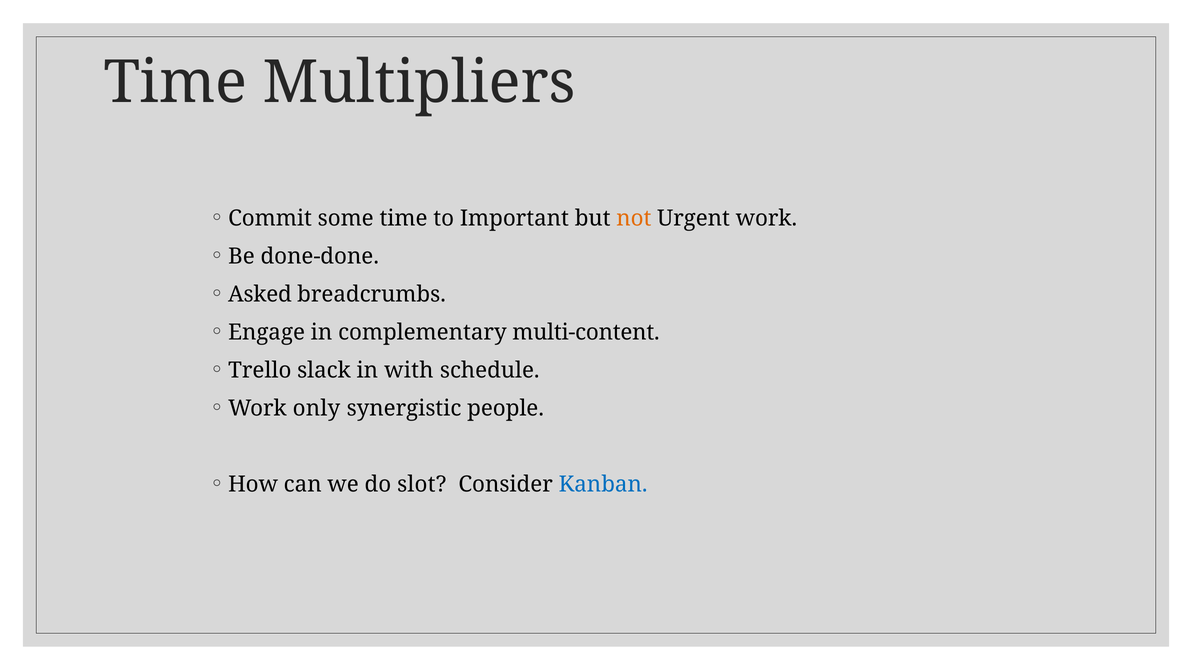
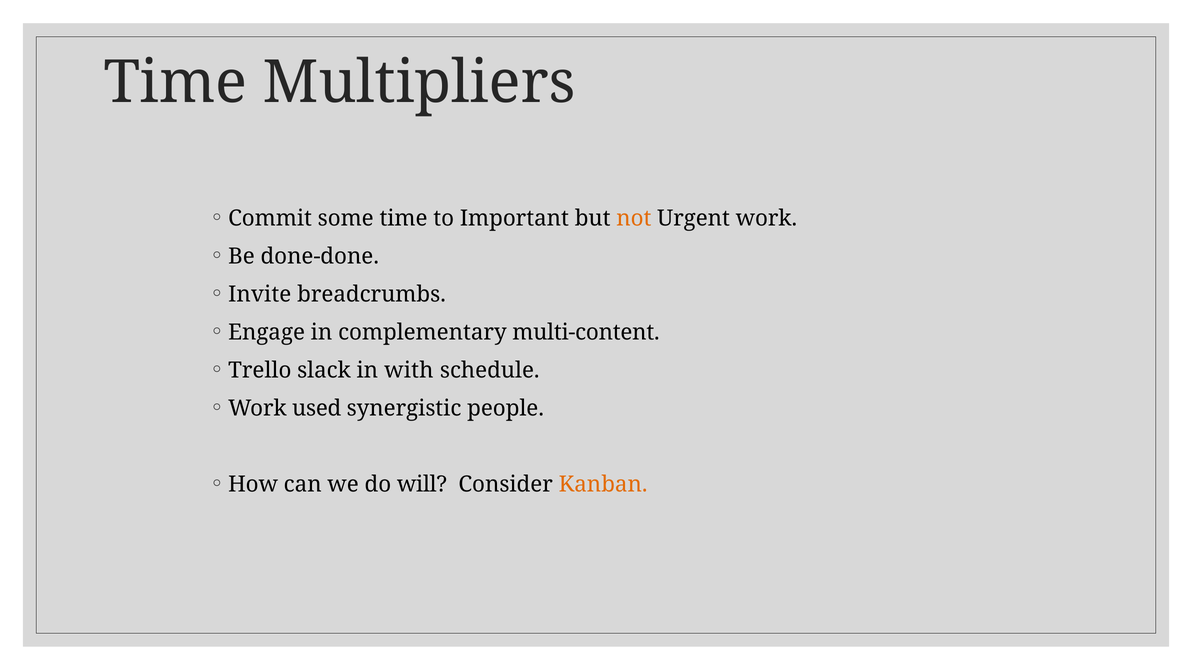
Asked: Asked -> Invite (260, 295)
only: only -> used (317, 409)
slot: slot -> will (422, 485)
Kanban colour: blue -> orange (603, 485)
